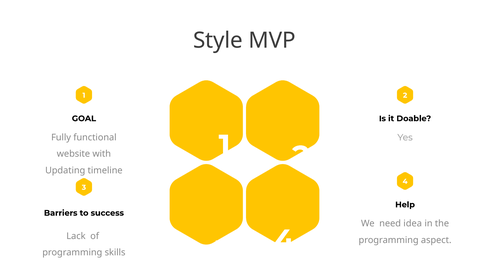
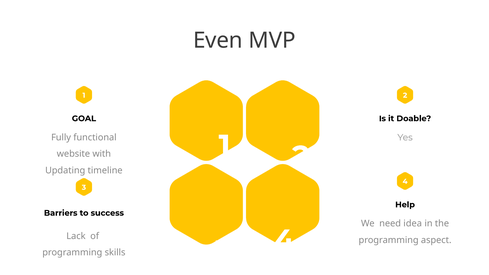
Style: Style -> Even (218, 41)
